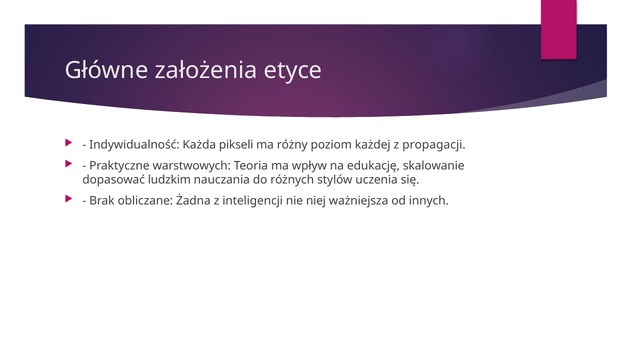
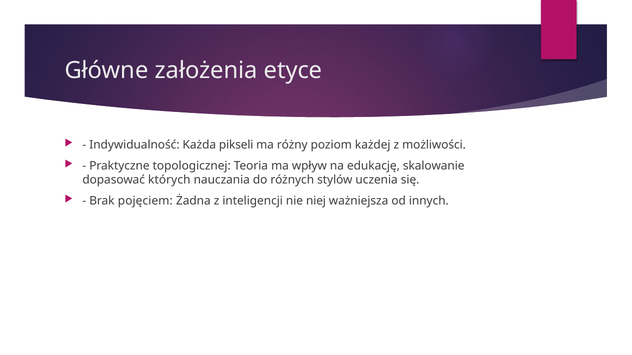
propagacji: propagacji -> możliwości (434, 145)
warstwowych: warstwowych -> topologicznej (192, 166)
ludzkim: ludzkim -> których (169, 180)
obliczane: obliczane -> pojęciem (145, 201)
